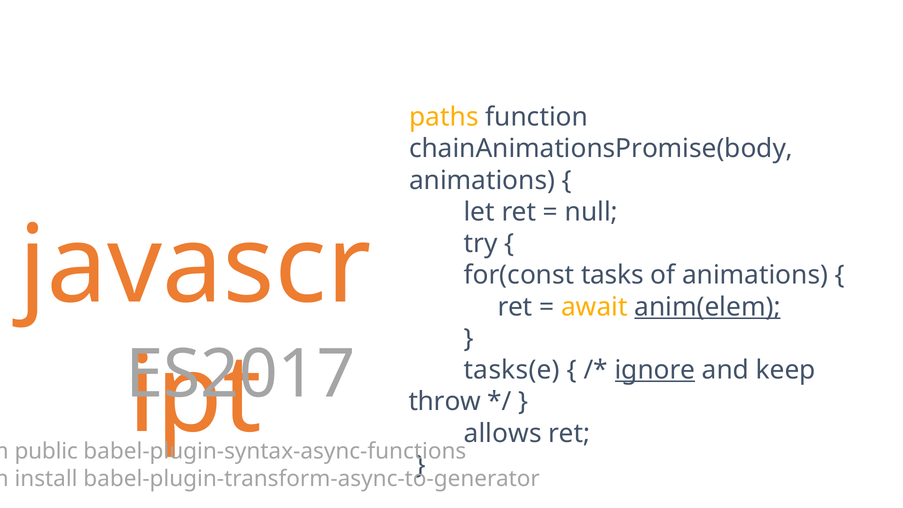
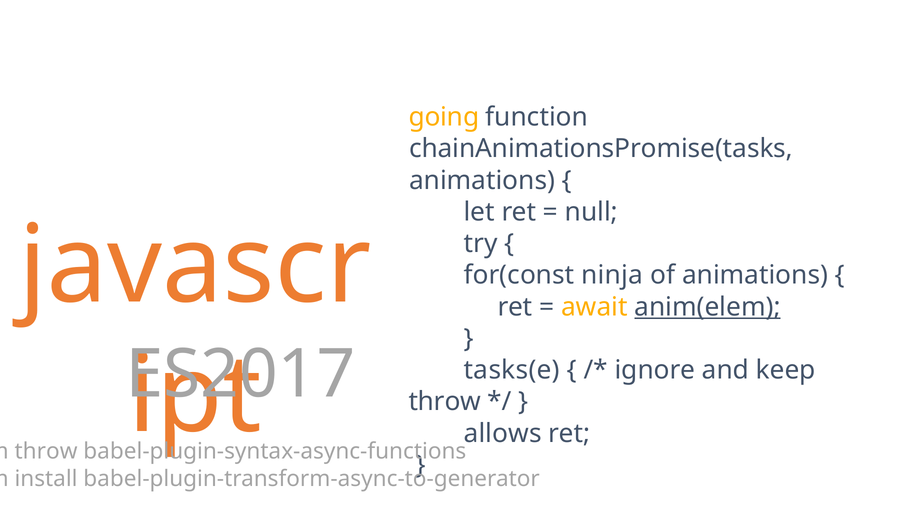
paths: paths -> going (444, 117)
chainAnimationsPromise(body: chainAnimationsPromise(body -> chainAnimationsPromise(tasks (601, 149)
tasks: tasks -> ninja (612, 275)
ignore underline: present -> none (655, 370)
public: public -> throw (46, 451)
